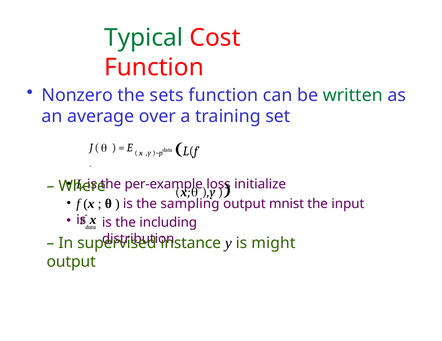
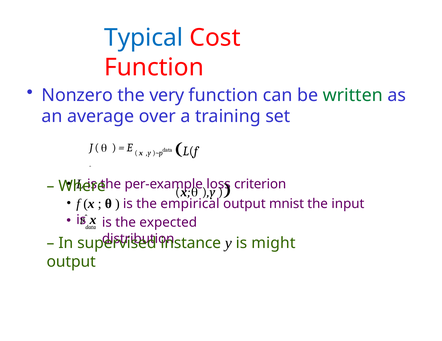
Typical colour: green -> blue (144, 38)
sets: sets -> very (167, 95)
initialize: initialize -> criterion (260, 185)
sampling: sampling -> empirical (190, 204)
including: including -> expected (168, 223)
